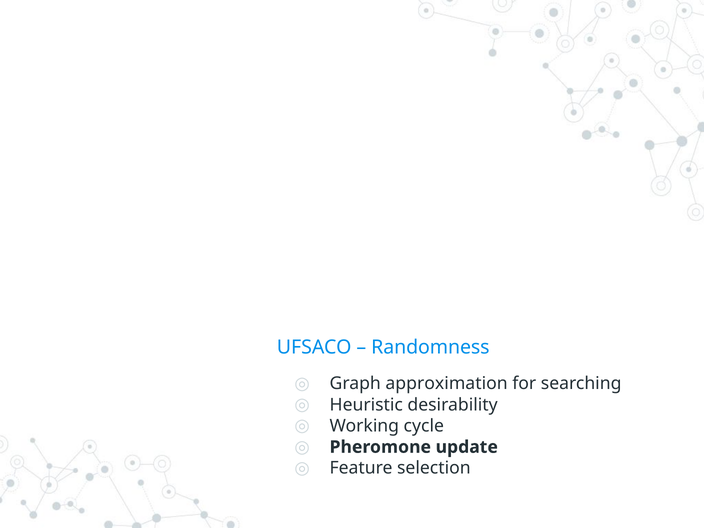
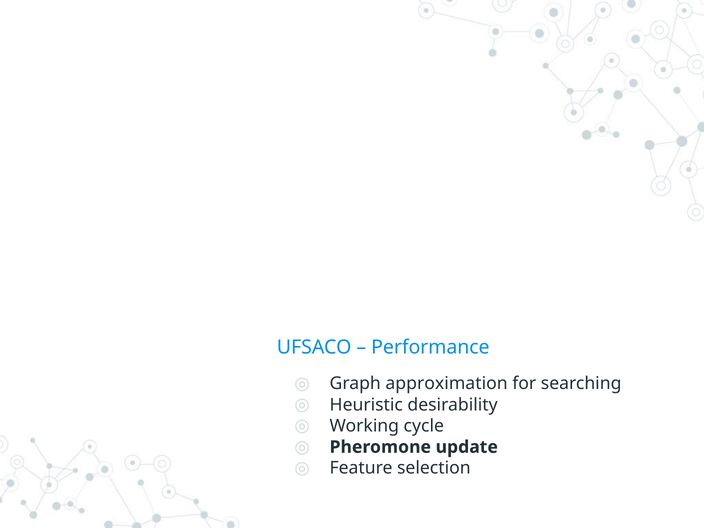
Randomness: Randomness -> Performance (430, 347)
